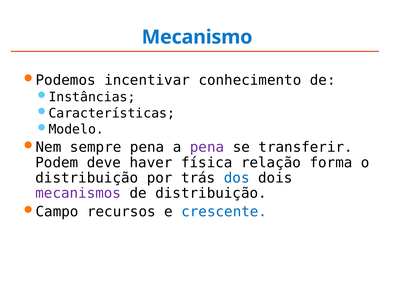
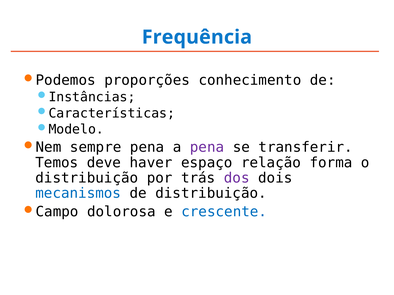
Mecanismo: Mecanismo -> Frequência (197, 37)
incentivar: incentivar -> proporções (147, 80)
Podem: Podem -> Temos (57, 163)
física: física -> espaço (207, 163)
dos colour: blue -> purple (237, 178)
mecanismos colour: purple -> blue (78, 194)
recursos: recursos -> dolorosa (121, 212)
